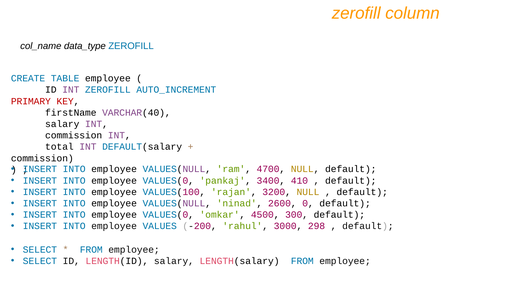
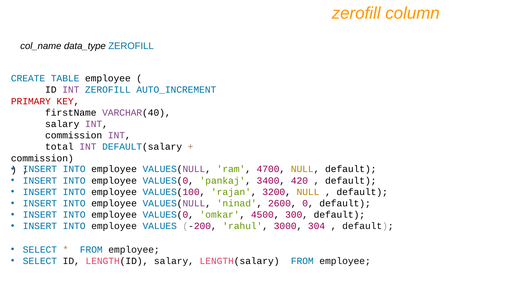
410: 410 -> 420 (299, 181)
298: 298 -> 304 (317, 226)
